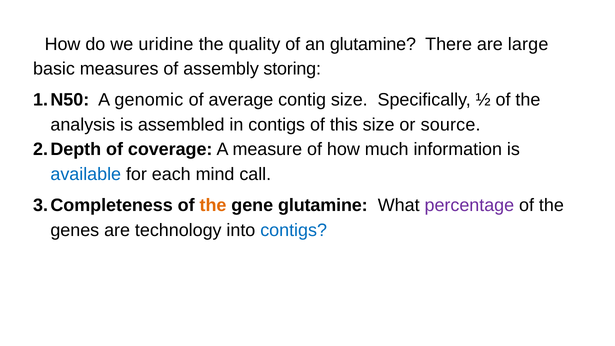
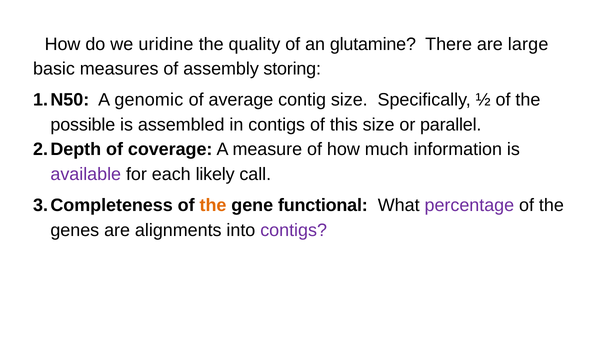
analysis: analysis -> possible (83, 125)
source: source -> parallel (451, 125)
available colour: blue -> purple (86, 174)
mind: mind -> likely (215, 174)
gene glutamine: glutamine -> functional (323, 205)
technology: technology -> alignments (178, 230)
contigs colour: blue -> purple (294, 230)
